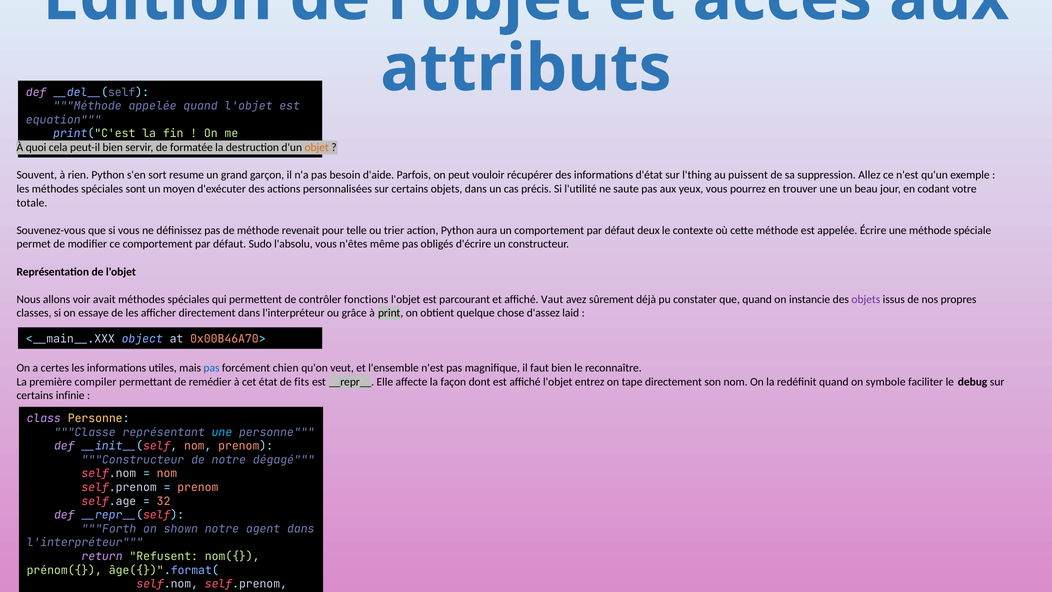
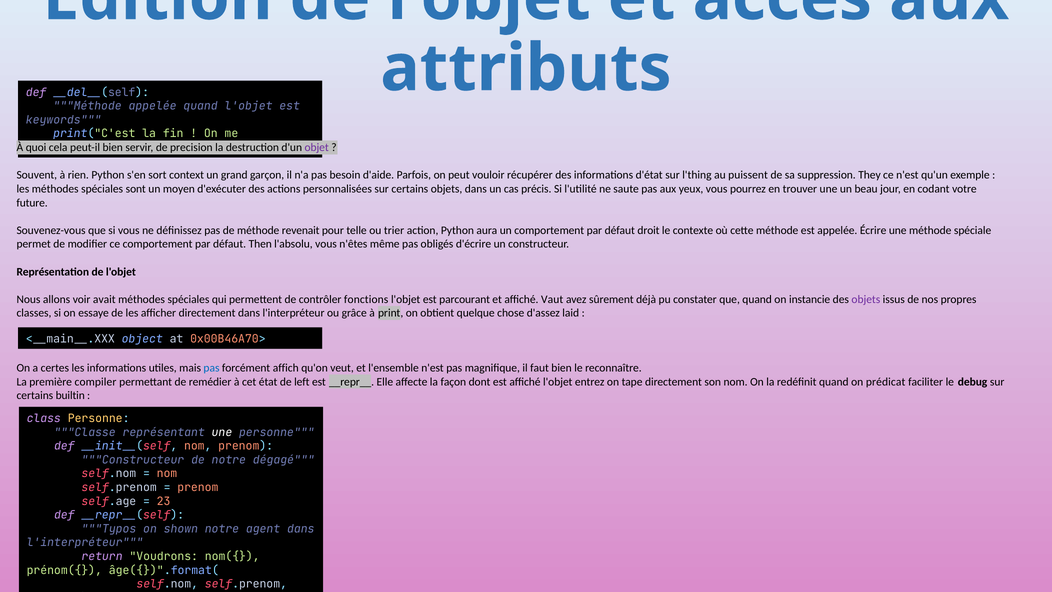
equation: equation -> keywords (64, 120)
formatée: formatée -> precision (191, 148)
objet colour: orange -> purple (317, 148)
resume: resume -> context (187, 175)
Allez: Allez -> They (870, 175)
totale: totale -> future (32, 203)
deux: deux -> droit (649, 230)
Sudo: Sudo -> Then (260, 244)
chien: chien -> affich (286, 368)
fits: fits -> left (302, 382)
symbole: symbole -> prédicat (886, 382)
infinie: infinie -> builtin (70, 395)
une colour: light blue -> white (222, 432)
32: 32 -> 23 (164, 501)
Forth: Forth -> Typos (109, 529)
Refusent: Refusent -> Voudrons (164, 556)
